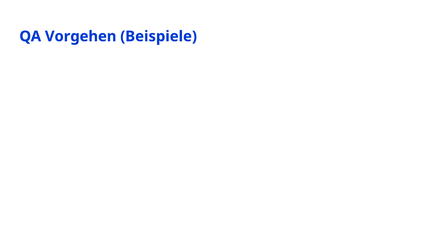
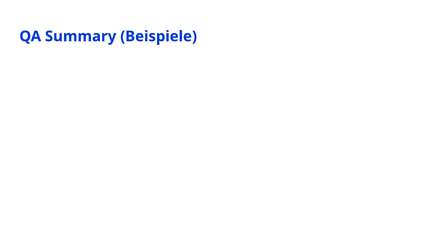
Vorgehen: Vorgehen -> Summary (81, 36)
